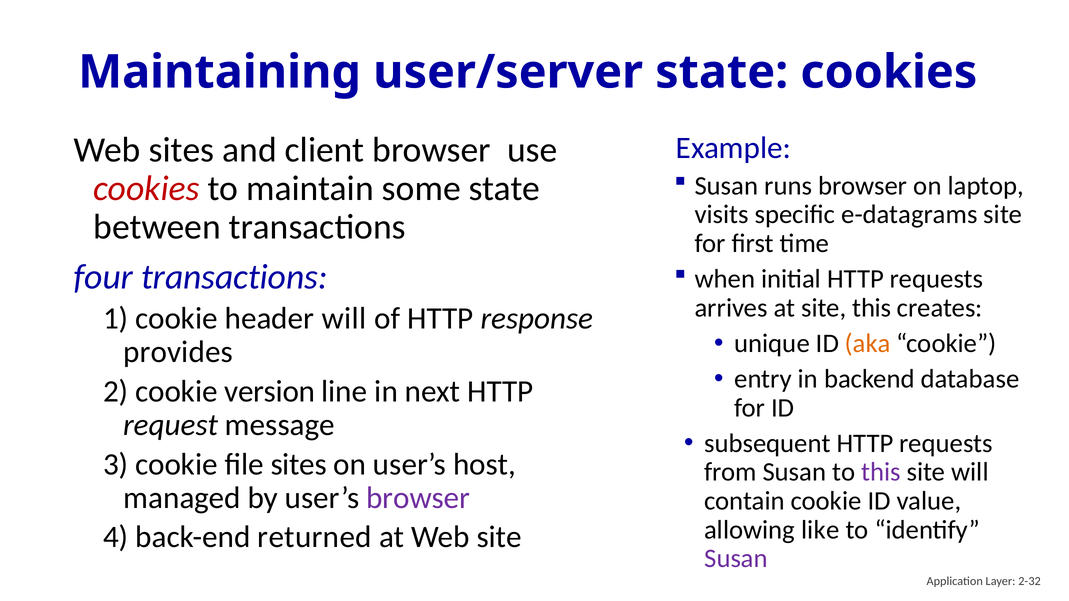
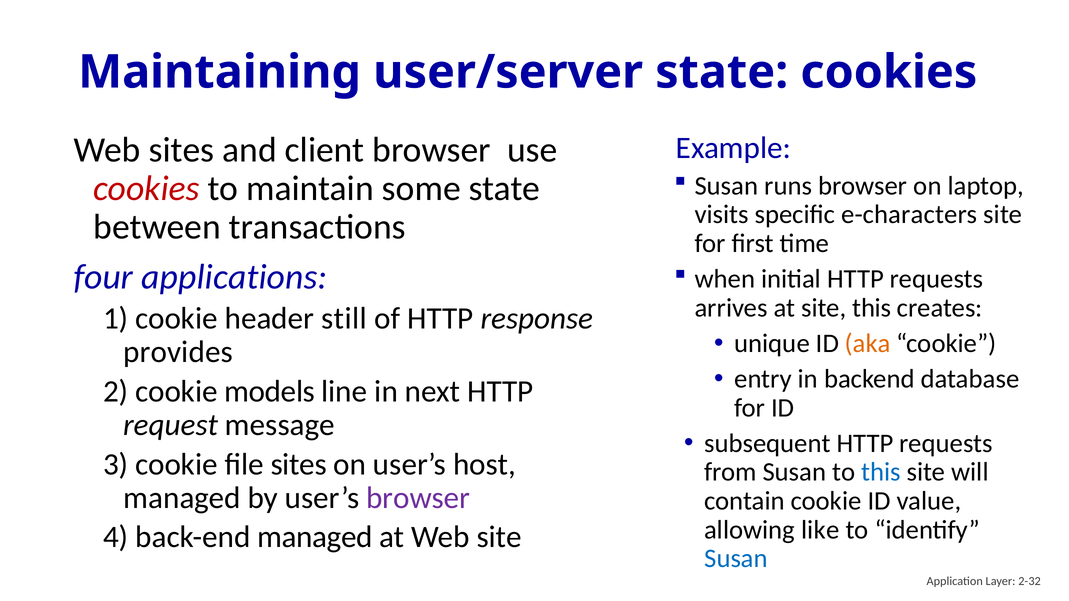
e-datagrams: e-datagrams -> e-characters (909, 215)
four transactions: transactions -> applications (234, 277)
header will: will -> still (344, 319)
version: version -> models (270, 392)
this colour: purple -> blue (881, 472)
back-end returned: returned -> managed (315, 537)
Susan colour: purple -> blue (736, 559)
